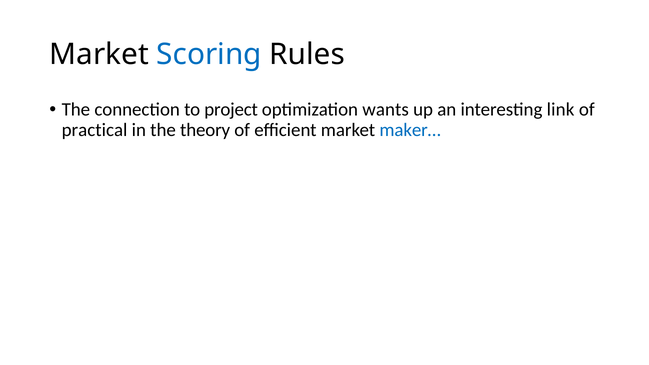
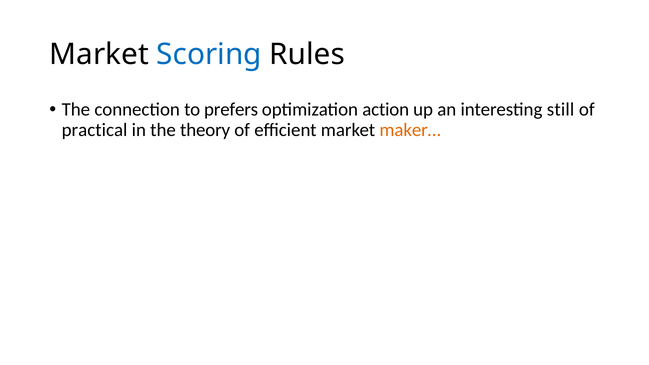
project: project -> prefers (231, 110)
wants: wants -> action (386, 110)
link: link -> still (561, 110)
maker… colour: blue -> orange (410, 130)
